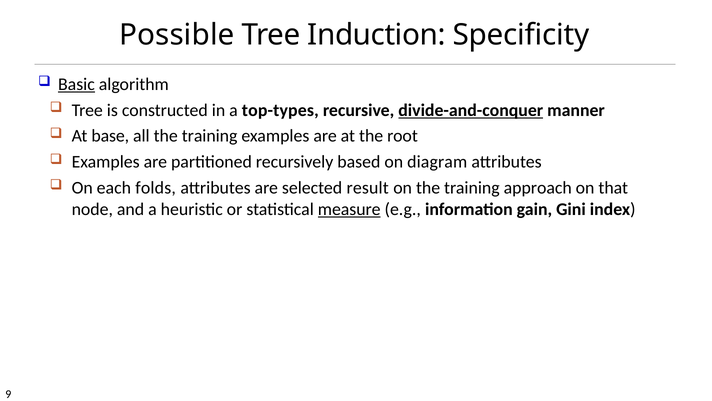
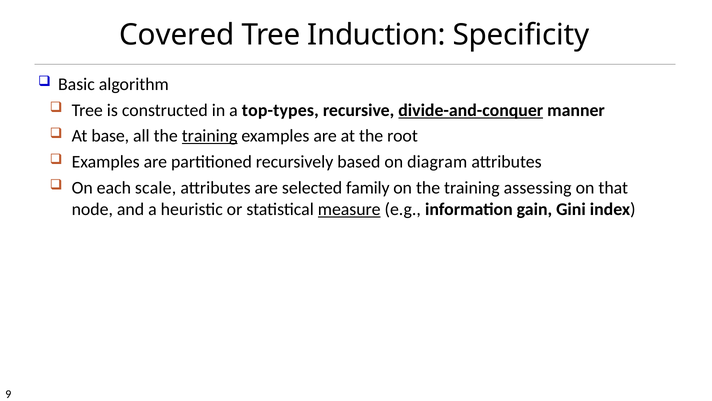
Possible: Possible -> Covered (177, 35)
Basic underline: present -> none (76, 84)
training underline: none -> present (210, 136)
folds: folds -> scale (156, 187)
result: result -> family (368, 187)
approach: approach -> assessing (538, 187)
